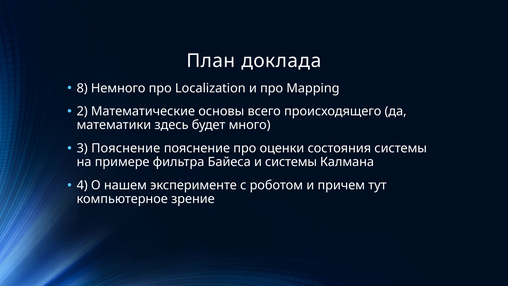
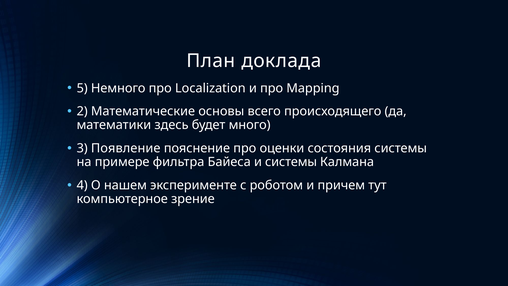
8: 8 -> 5 (82, 88)
3 Пояснение: Пояснение -> Появление (126, 148)
